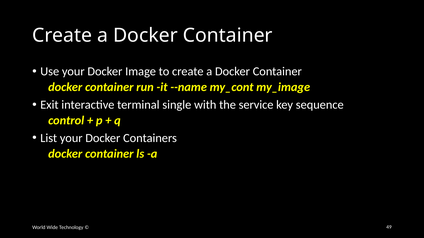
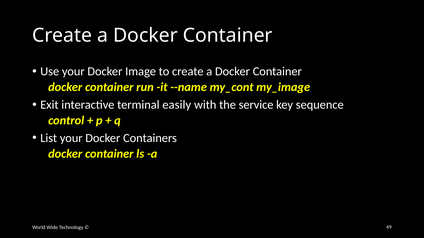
single: single -> easily (177, 105)
